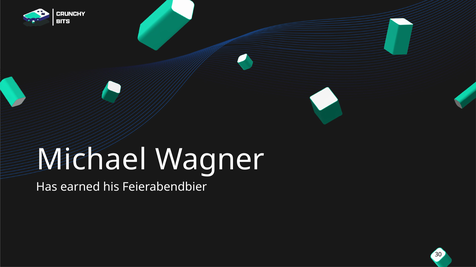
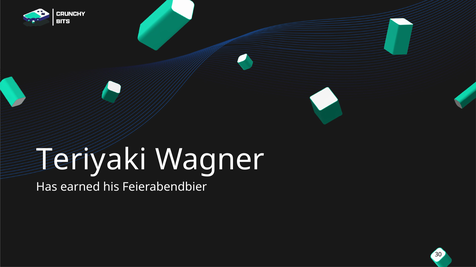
Michael: Michael -> Teriyaki (92, 160)
